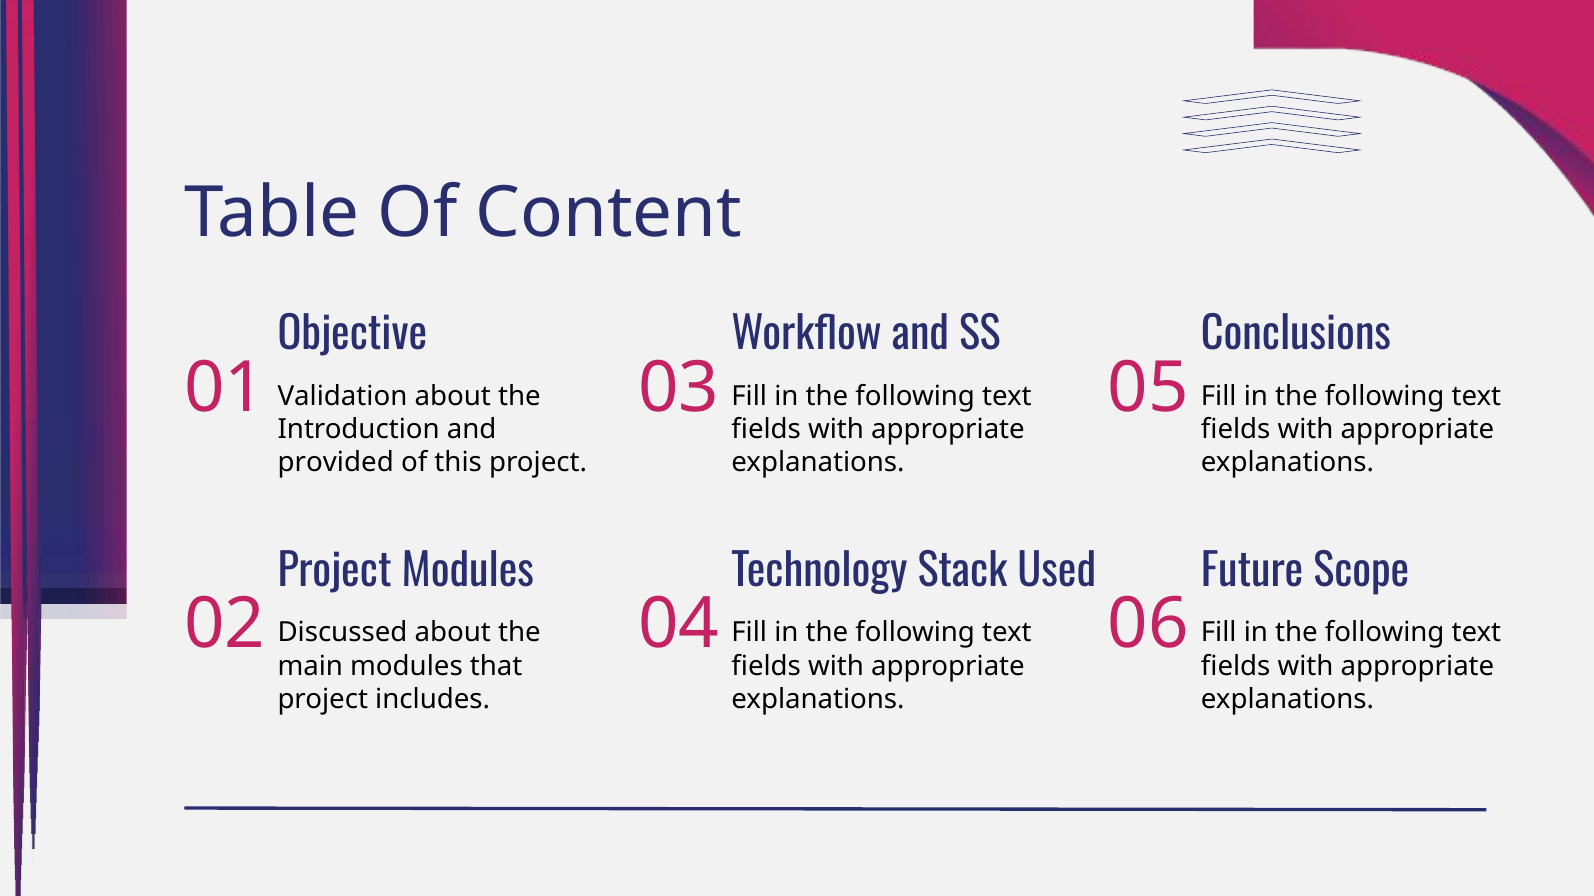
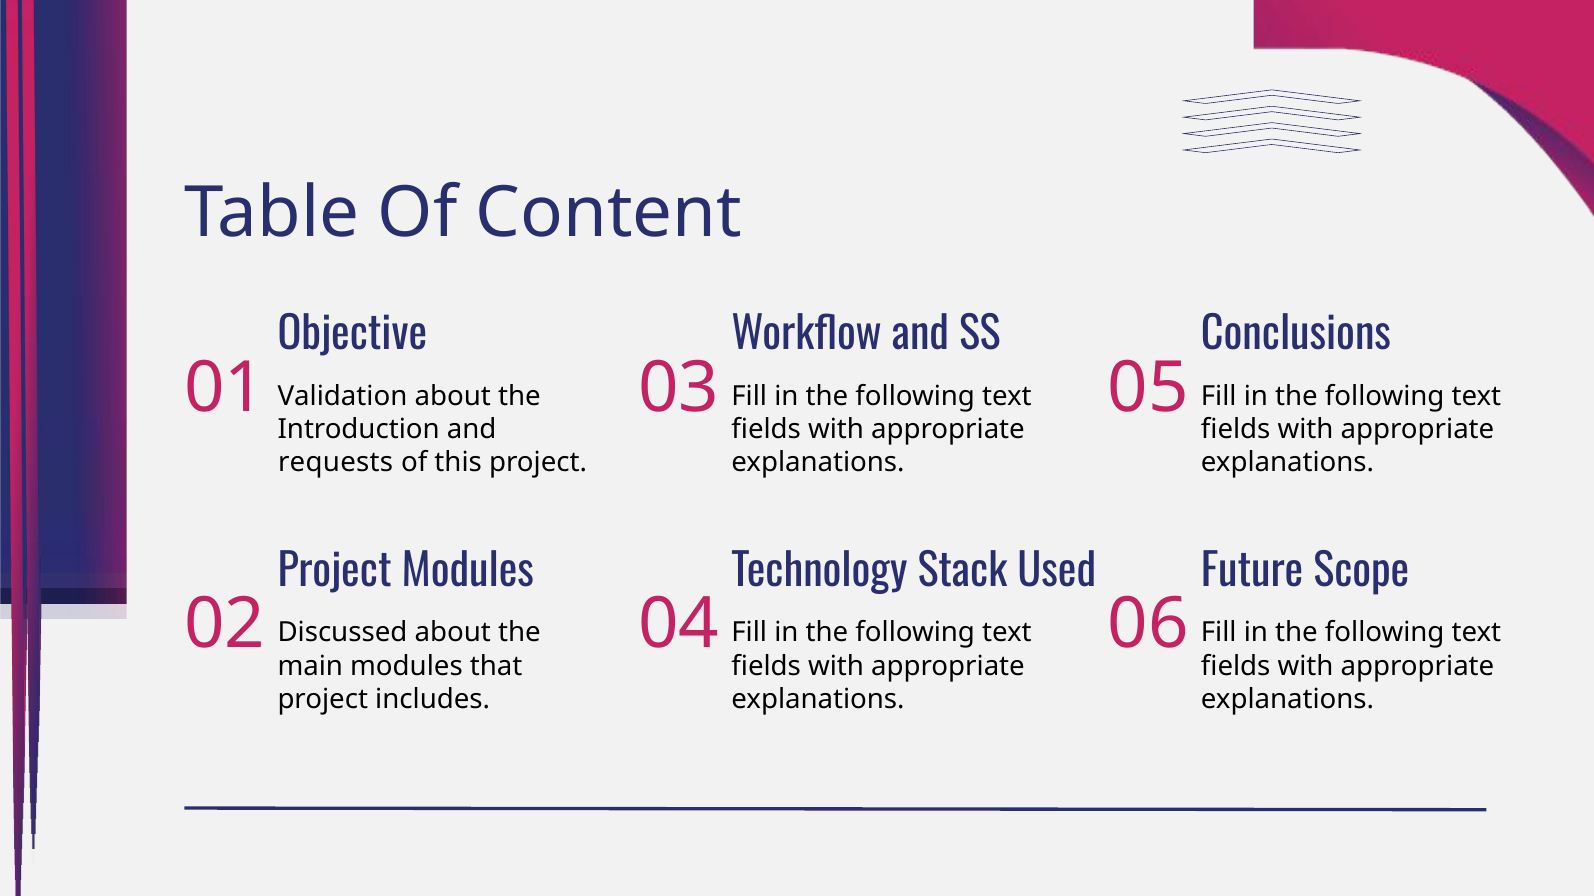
provided: provided -> requests (336, 463)
